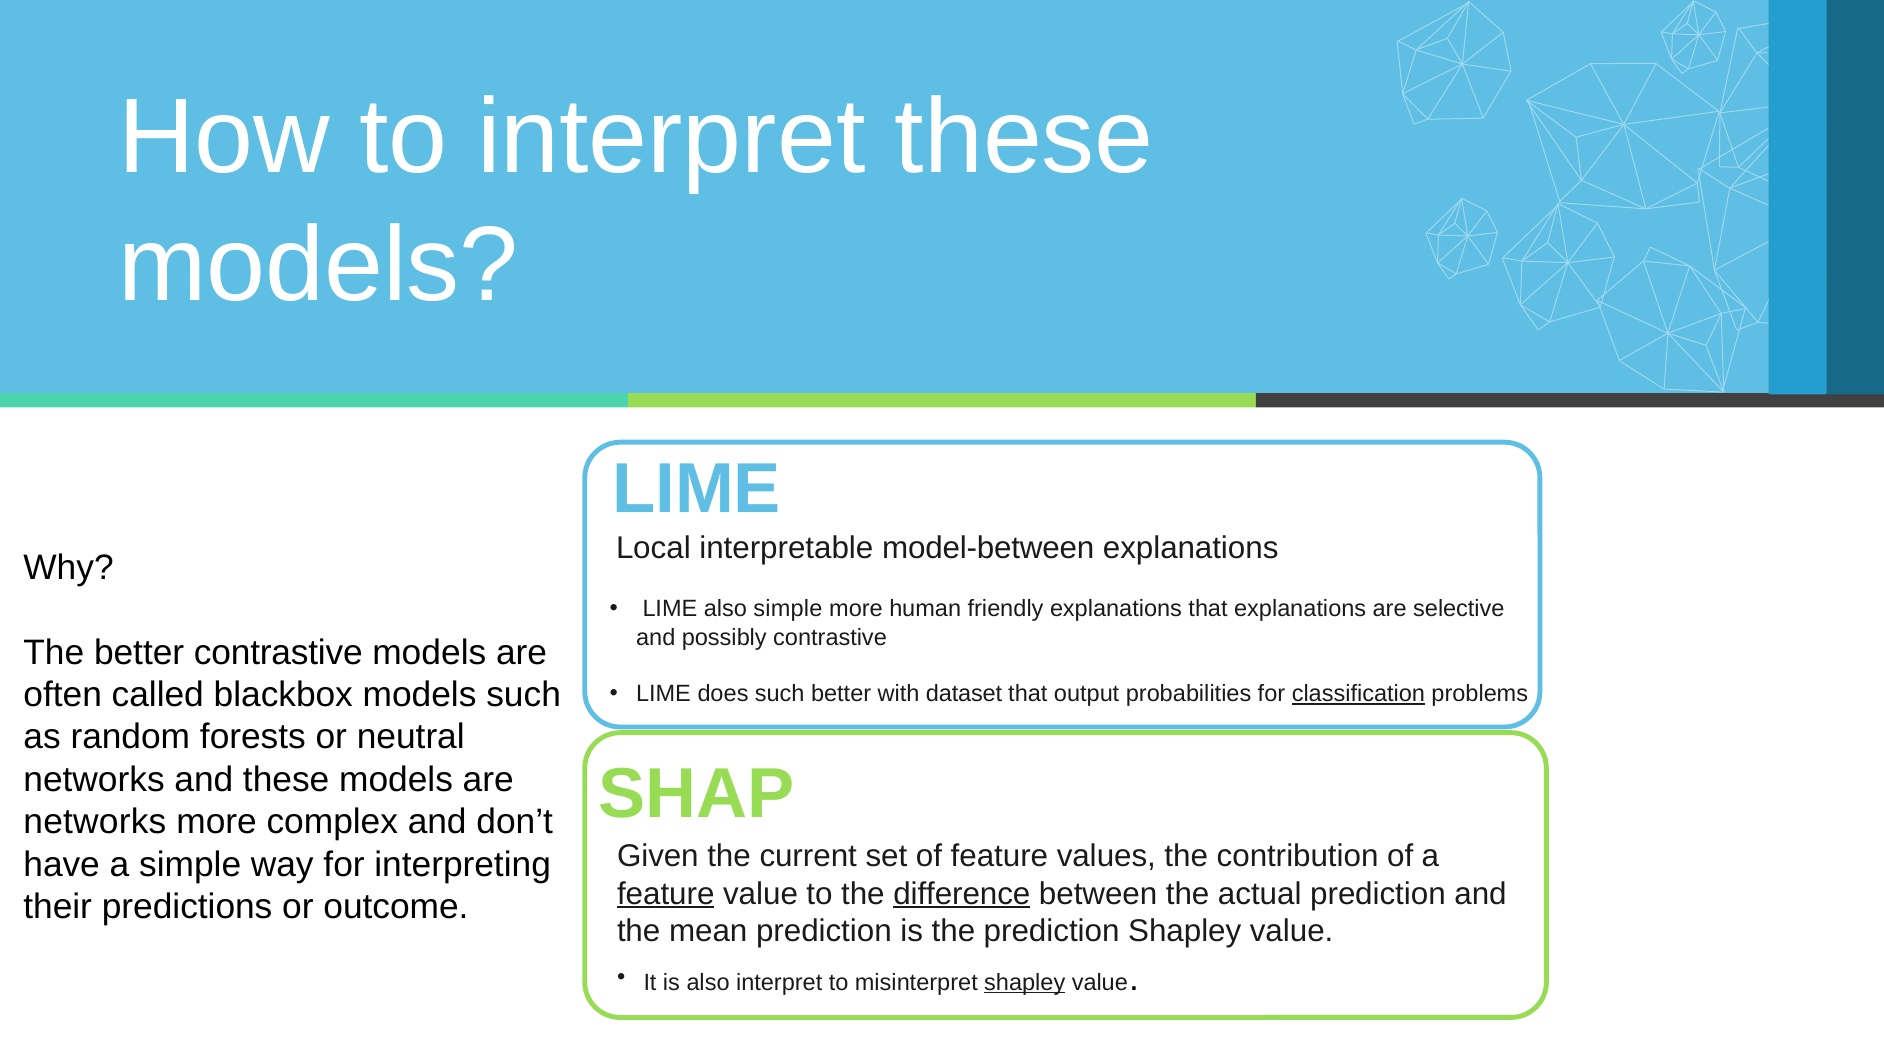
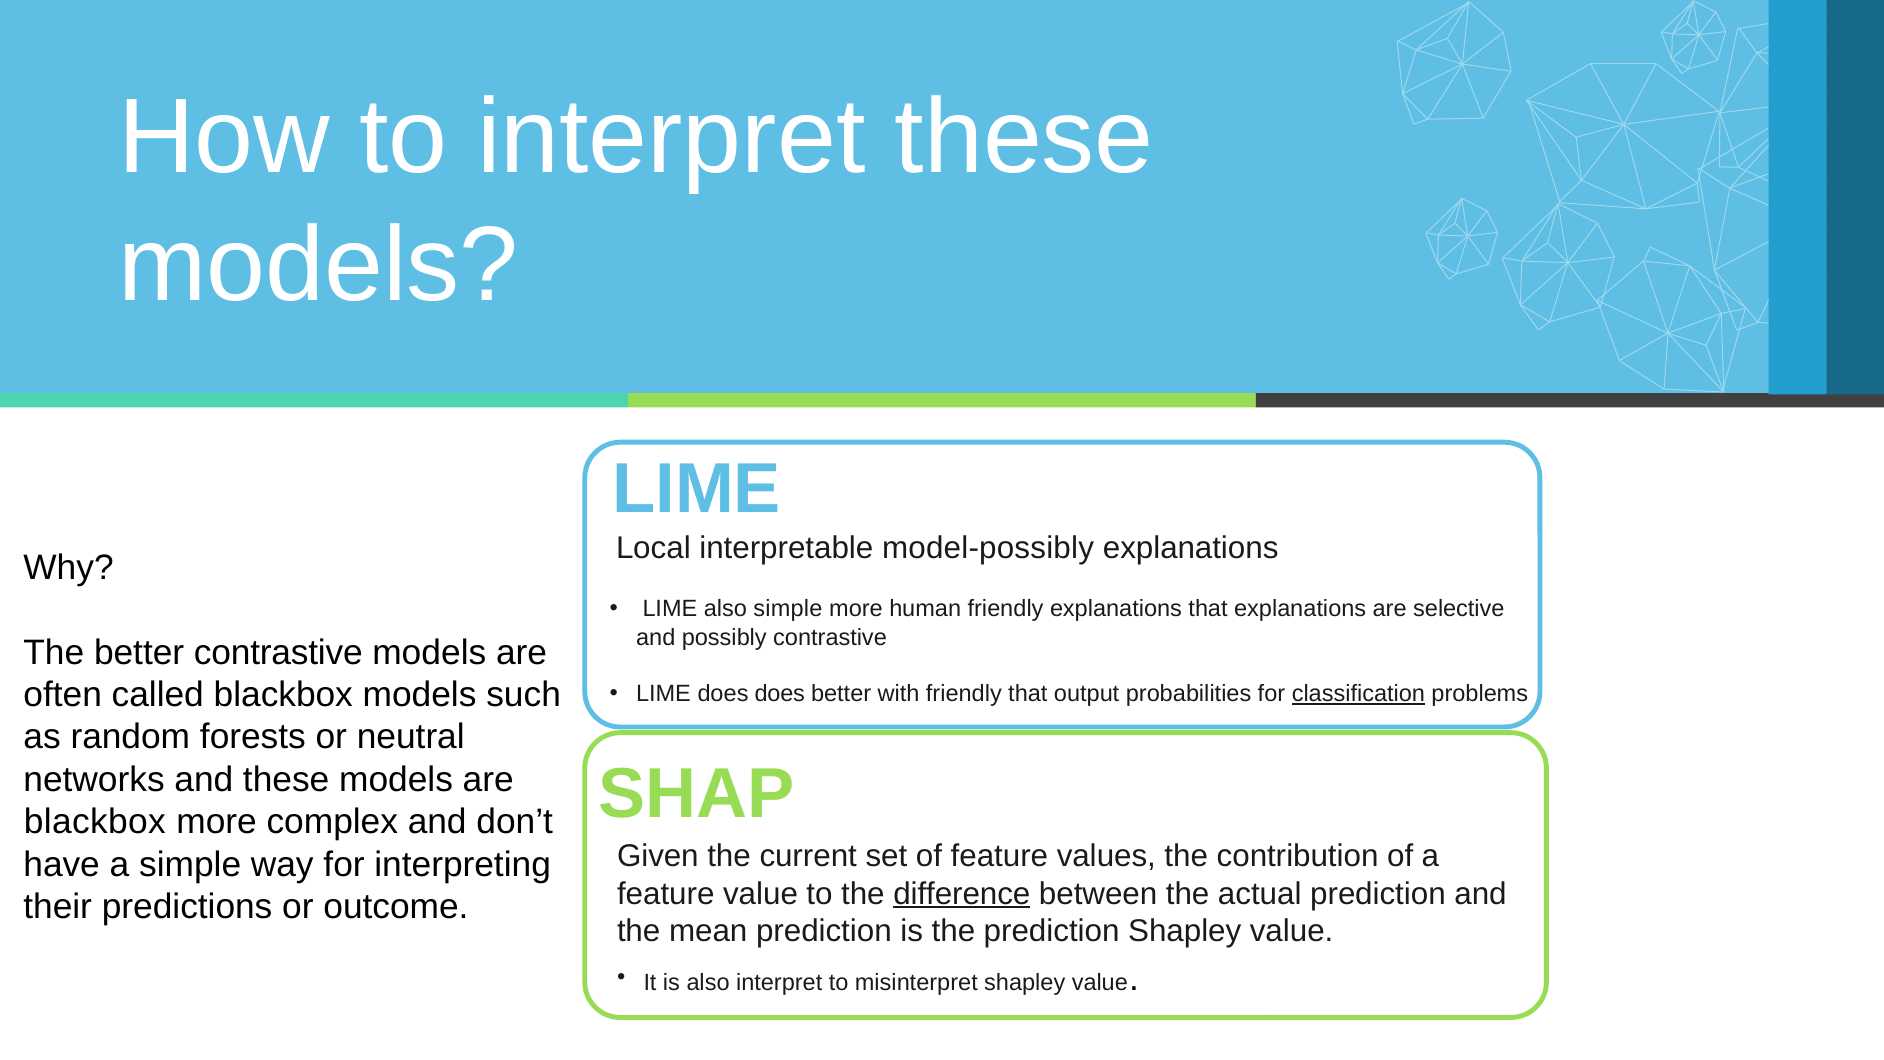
model-between: model-between -> model-possibly (988, 548)
does such: such -> does (780, 694)
with dataset: dataset -> friendly (964, 694)
networks: networks -> blackbox (95, 822)
feature underline: present -> none (666, 894)
shapley underline: present -> none (1025, 982)
